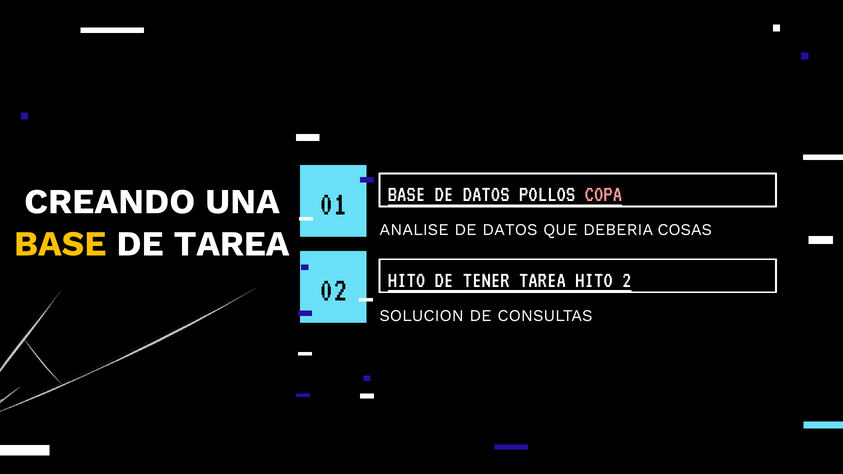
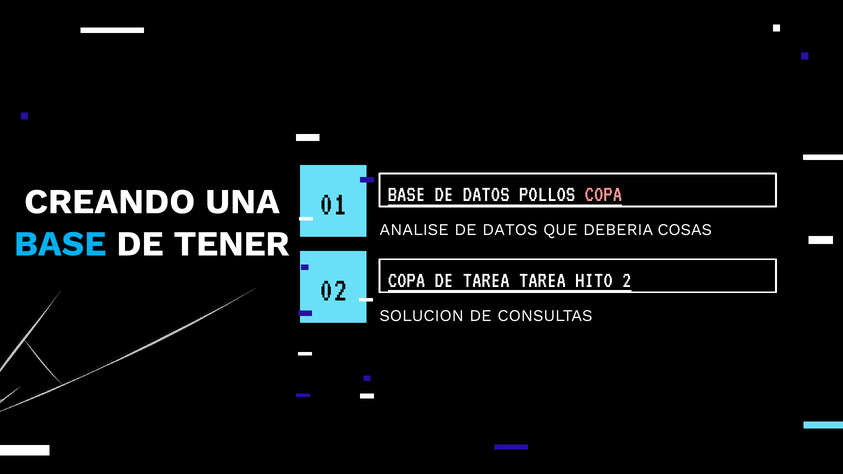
BASE colour: yellow -> light blue (60, 244)
DE TAREA: TAREA -> TENER (232, 244)
HITO: HITO -> COPA (407, 280)
DE TENER: TENER -> TAREA (486, 280)
